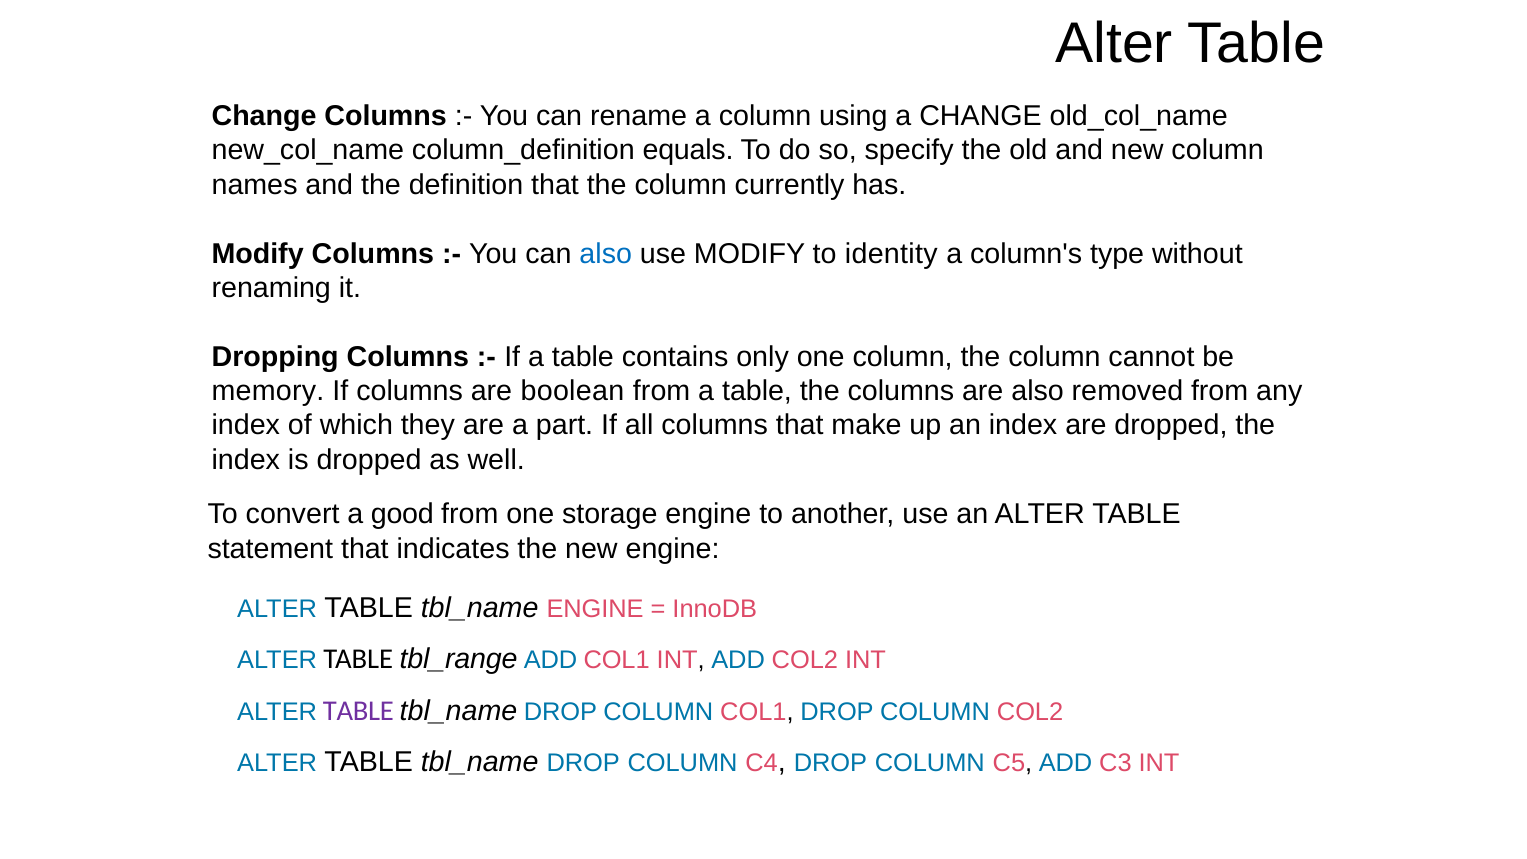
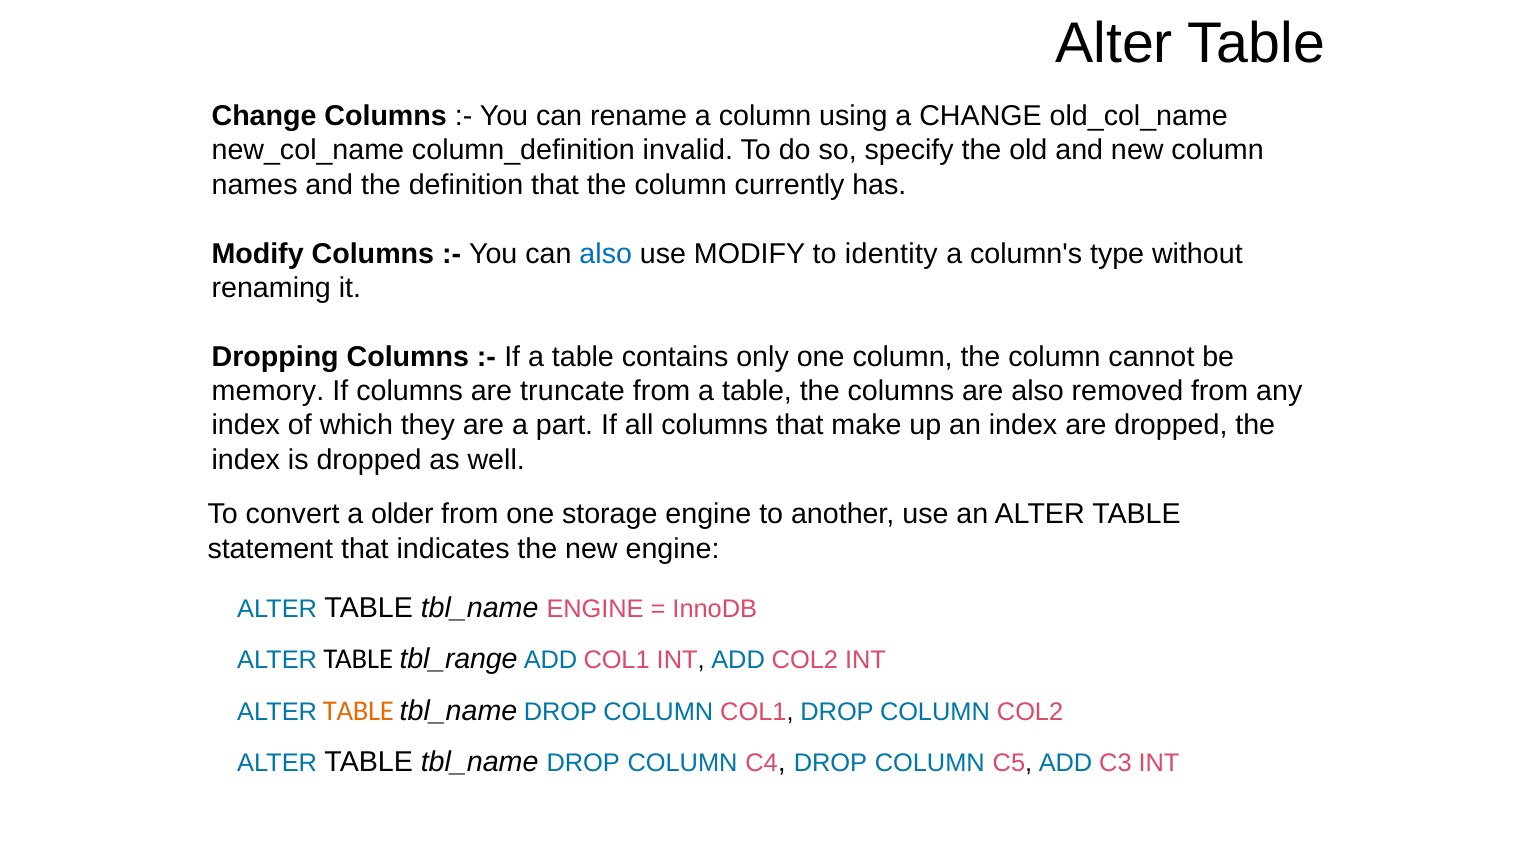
equals: equals -> invalid (688, 151)
boolean: boolean -> truncate (572, 391)
good: good -> older (402, 514)
TABLE colour: purple -> orange (358, 711)
